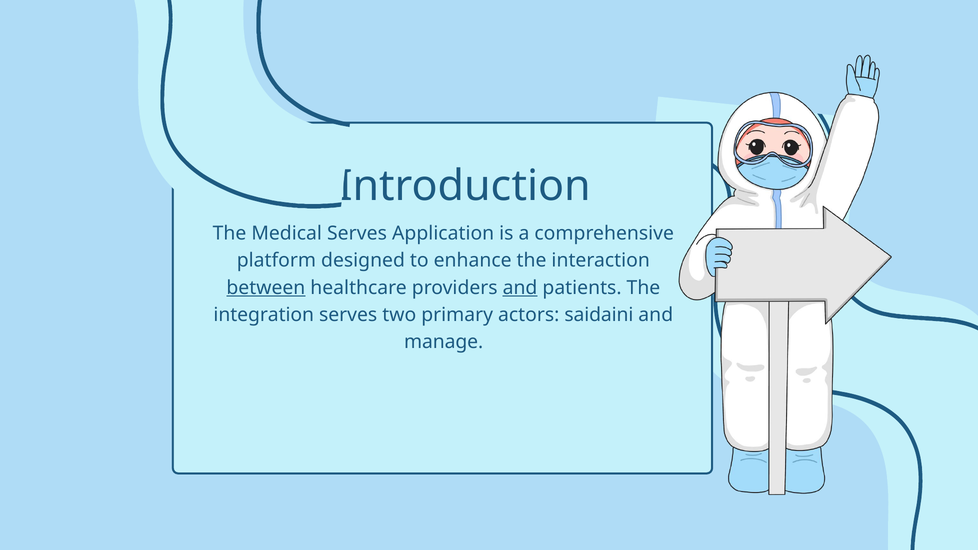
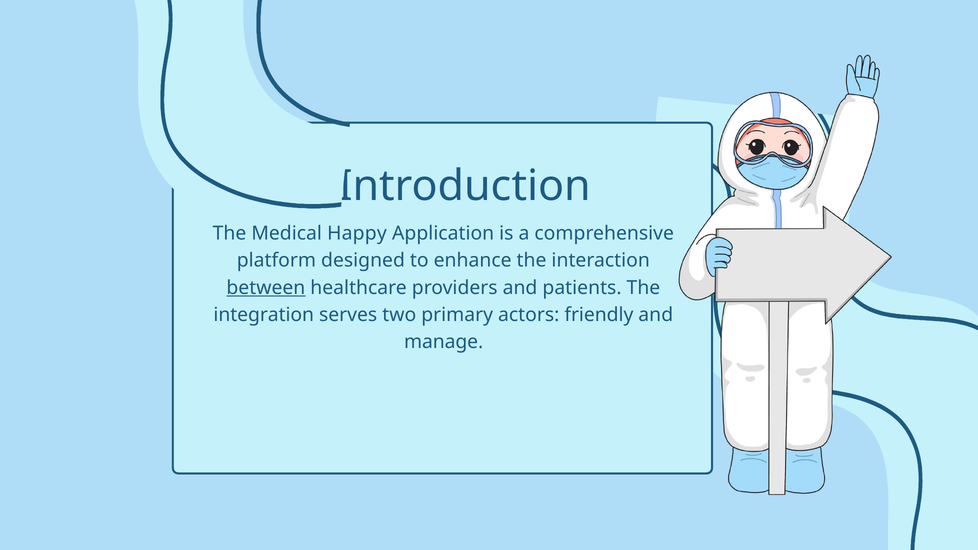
Medical Serves: Serves -> Happy (357, 233)
and underline: present -> none (520, 288)
saidaini: saidaini -> friendly (599, 315)
